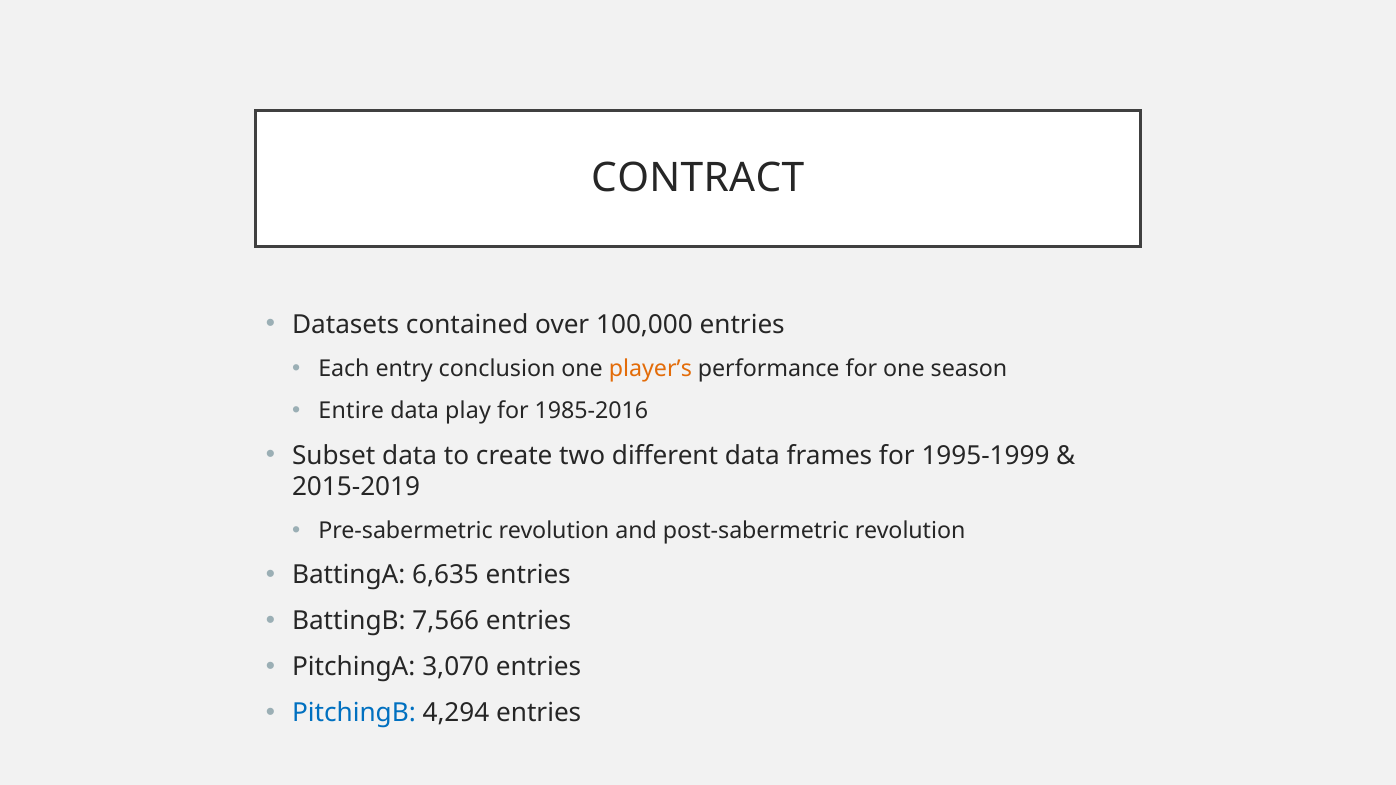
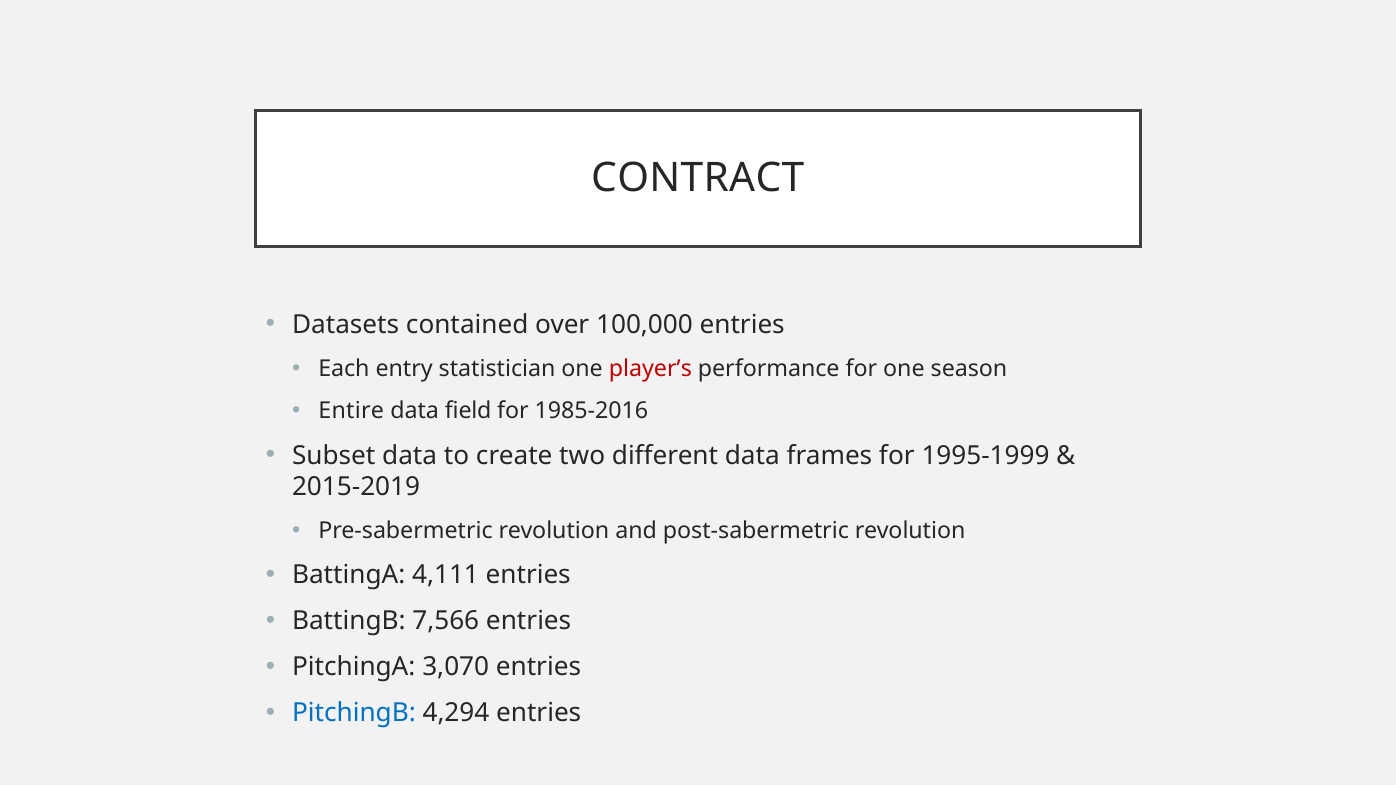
conclusion: conclusion -> statistician (497, 369)
player’s colour: orange -> red (650, 369)
play: play -> field (468, 411)
6,635: 6,635 -> 4,111 (446, 576)
